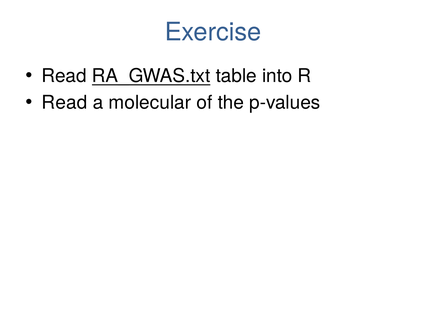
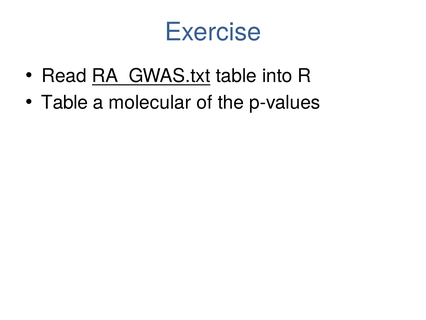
Read: Read -> Table (65, 102)
